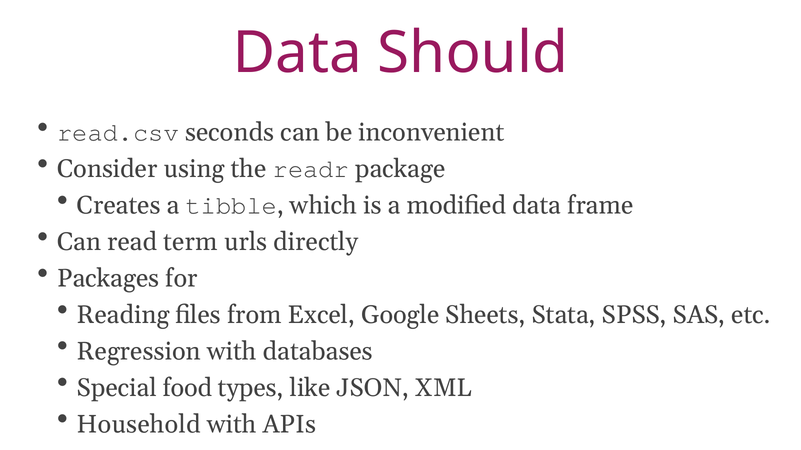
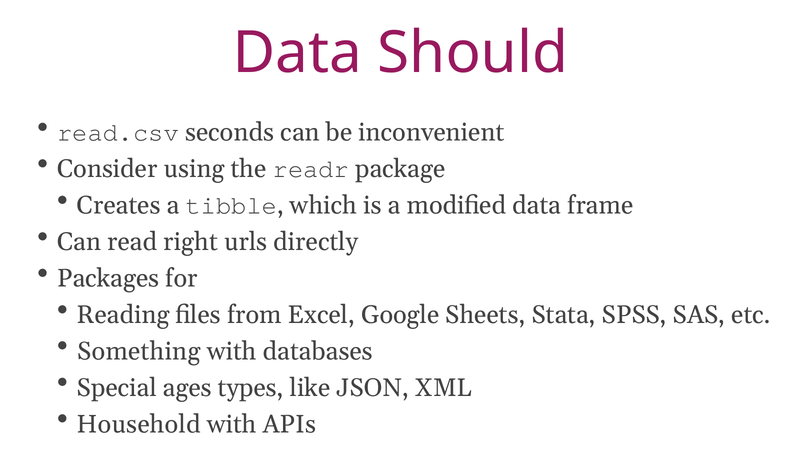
term: term -> right (191, 242)
Regression: Regression -> Something (139, 352)
food: food -> ages (187, 388)
